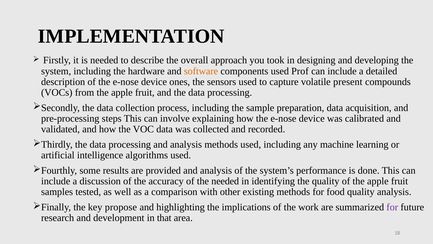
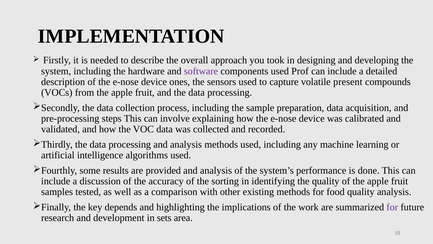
software colour: orange -> purple (201, 71)
the needed: needed -> sorting (225, 181)
propose: propose -> depends (121, 207)
that: that -> sets (164, 218)
